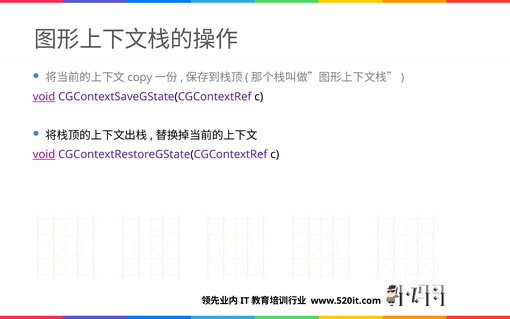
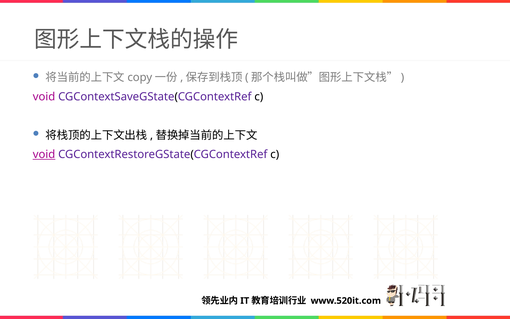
void underline: present -> none (44, 97)
